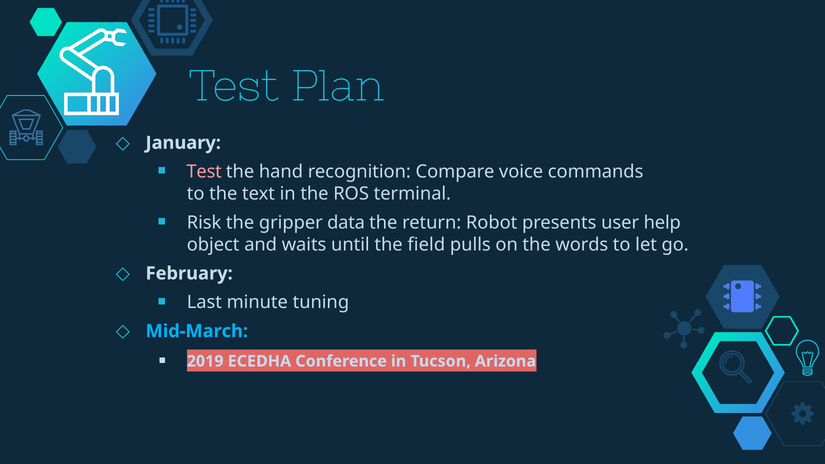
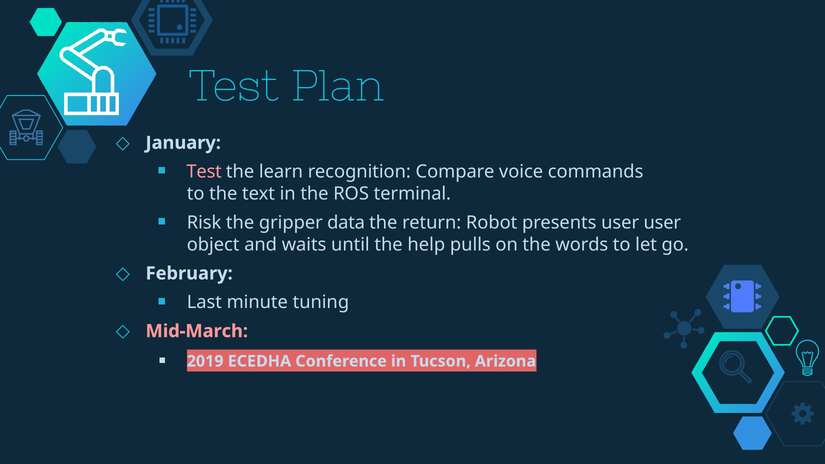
hand: hand -> learn (281, 172)
user help: help -> user (662, 223)
field: field -> help (426, 245)
Mid-March colour: light blue -> pink (197, 331)
